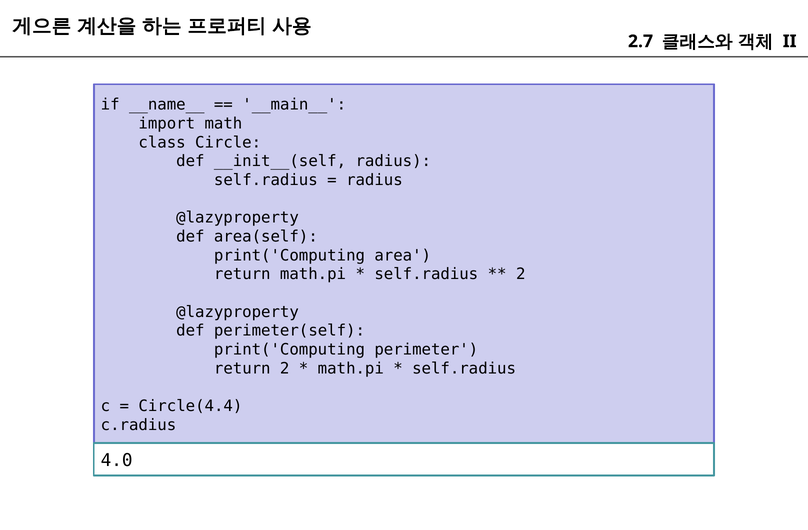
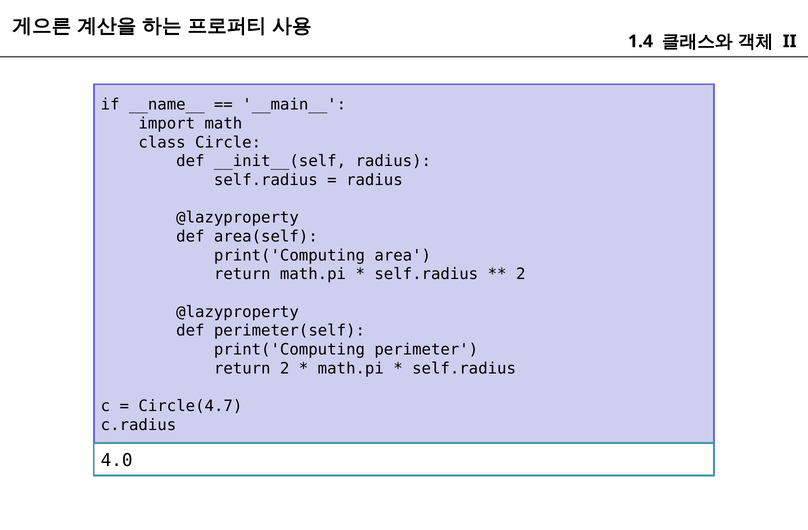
2.7: 2.7 -> 1.4 (640, 41)
Circle(4.4: Circle(4.4 -> Circle(4.7 (190, 407)
